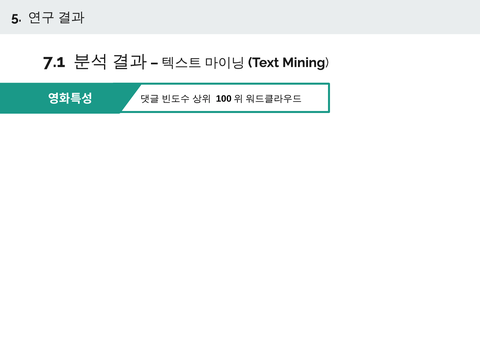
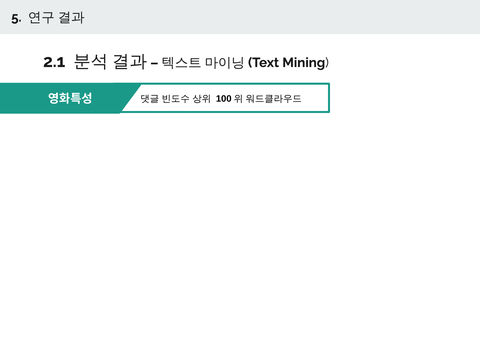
7.1: 7.1 -> 2.1 (54, 61)
